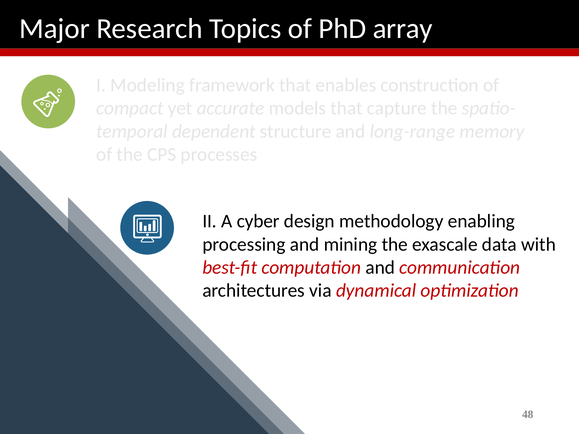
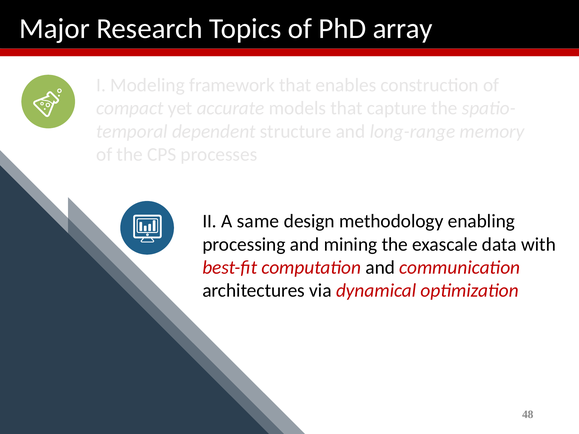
cyber: cyber -> same (258, 221)
